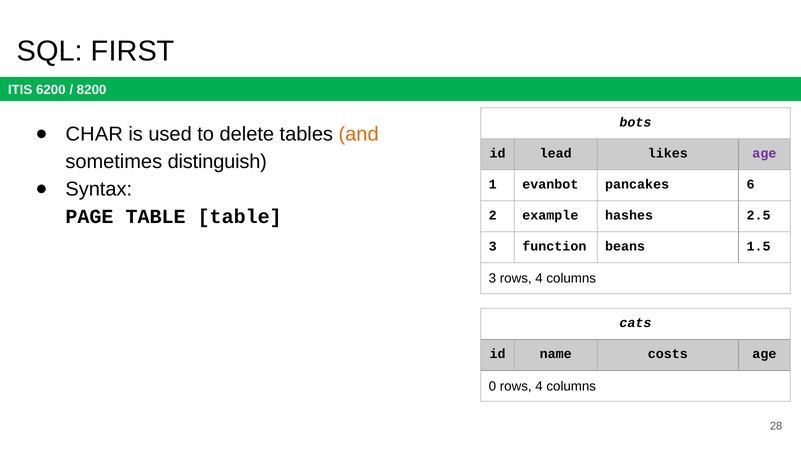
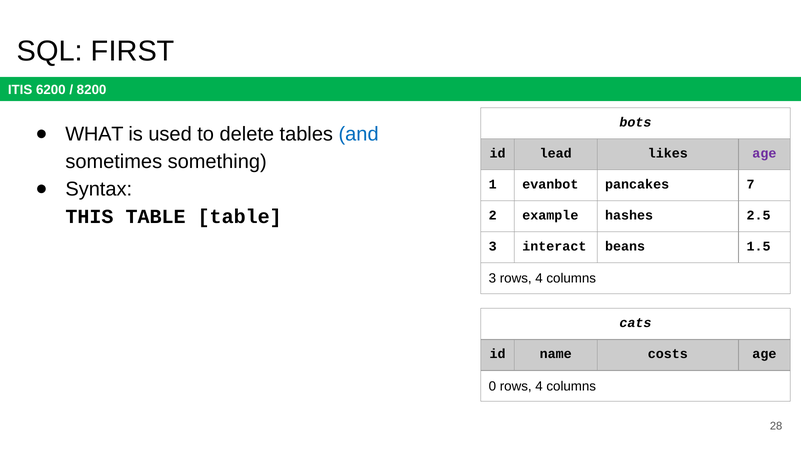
CHAR: CHAR -> WHAT (94, 134)
and colour: orange -> blue (359, 134)
distinguish: distinguish -> something (217, 162)
6: 6 -> 7 (751, 185)
PAGE: PAGE -> THIS (89, 217)
function: function -> interact (554, 247)
